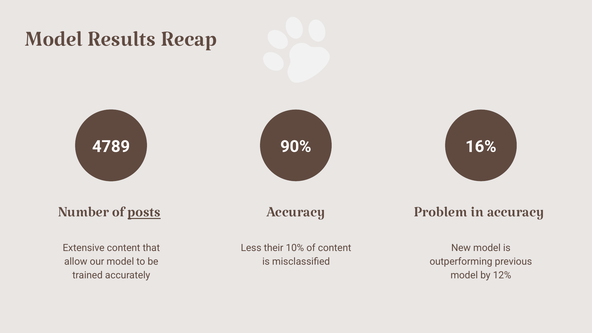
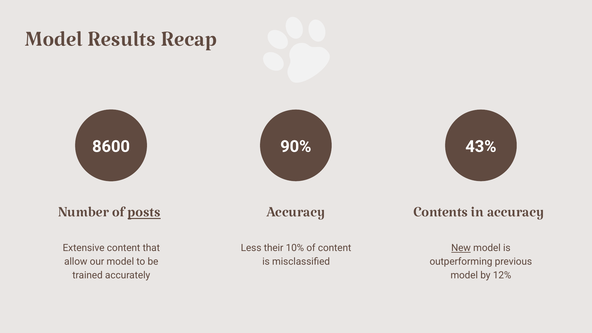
4789: 4789 -> 8600 (111, 147)
16%: 16% -> 43% (481, 147)
Problem: Problem -> Contents (441, 210)
New underline: none -> present (461, 248)
